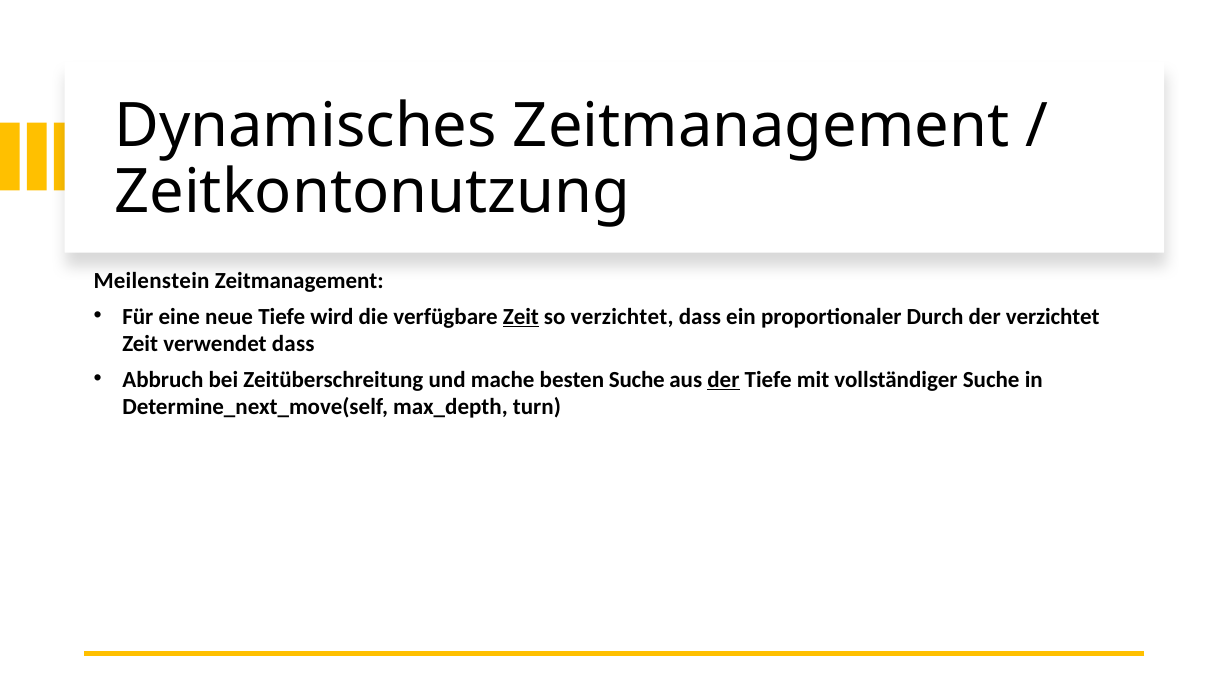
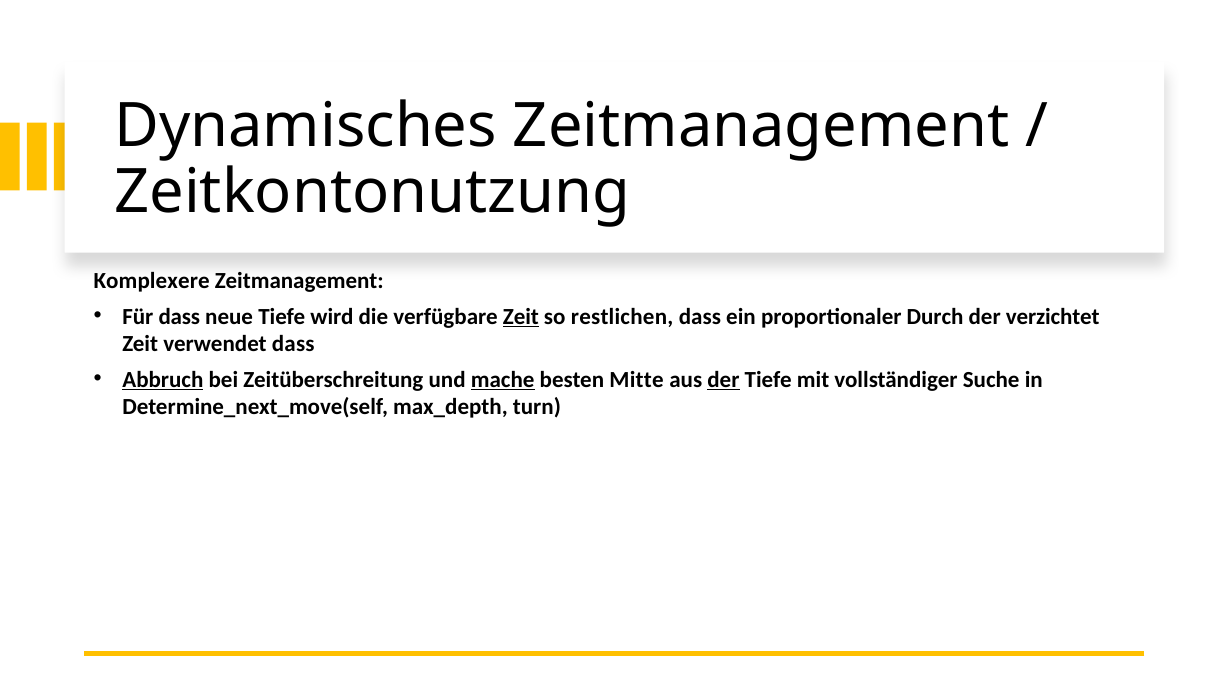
Meilenstein: Meilenstein -> Komplexere (152, 281)
Für eine: eine -> dass (179, 317)
so verzichtet: verzichtet -> restlichen (622, 317)
Abbruch underline: none -> present (163, 380)
mache underline: none -> present (503, 380)
besten Suche: Suche -> Mitte (637, 380)
